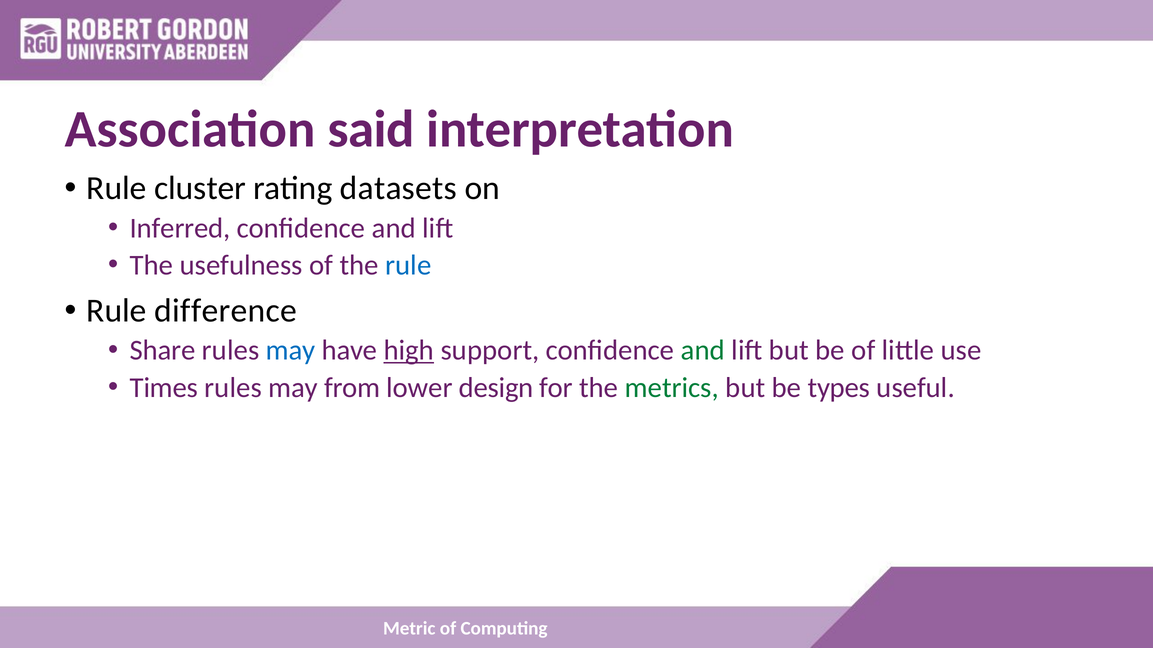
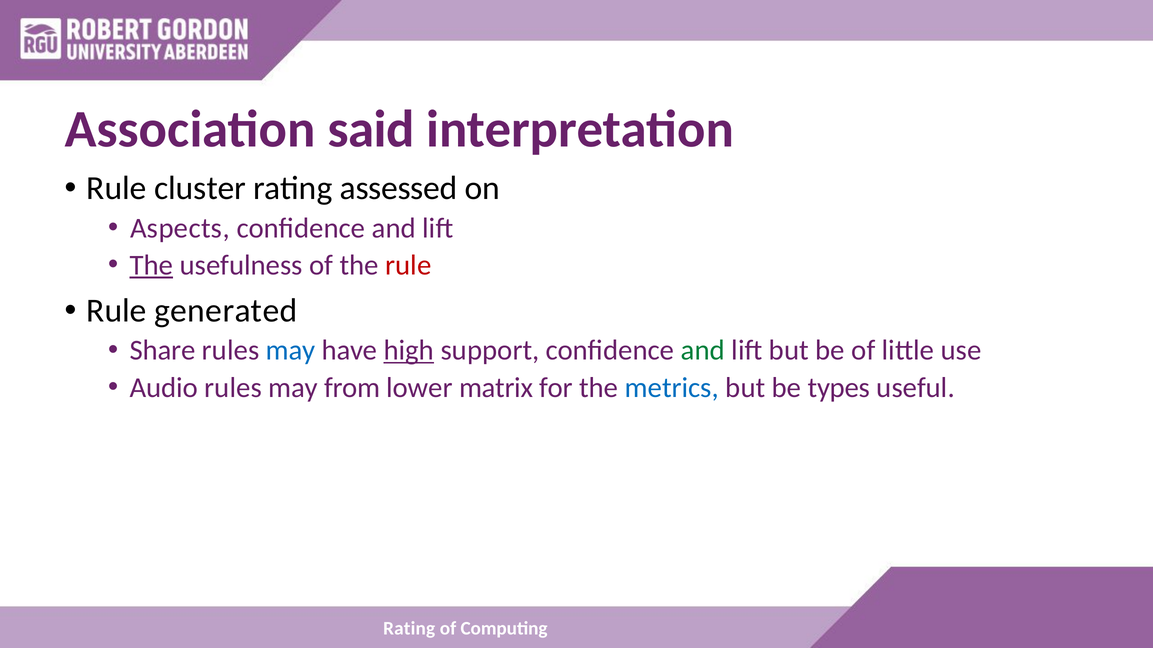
datasets: datasets -> assessed (399, 188)
Inferred: Inferred -> Aspects (180, 228)
The underline: none -> present (151, 265)
rule colour: blue -> red (408, 265)
difference: difference -> generated (226, 311)
Times: Times -> Audio (164, 388)
design: design -> matrix (496, 388)
metrics colour: green -> blue (672, 388)
Metric: Metric -> Rating (409, 629)
